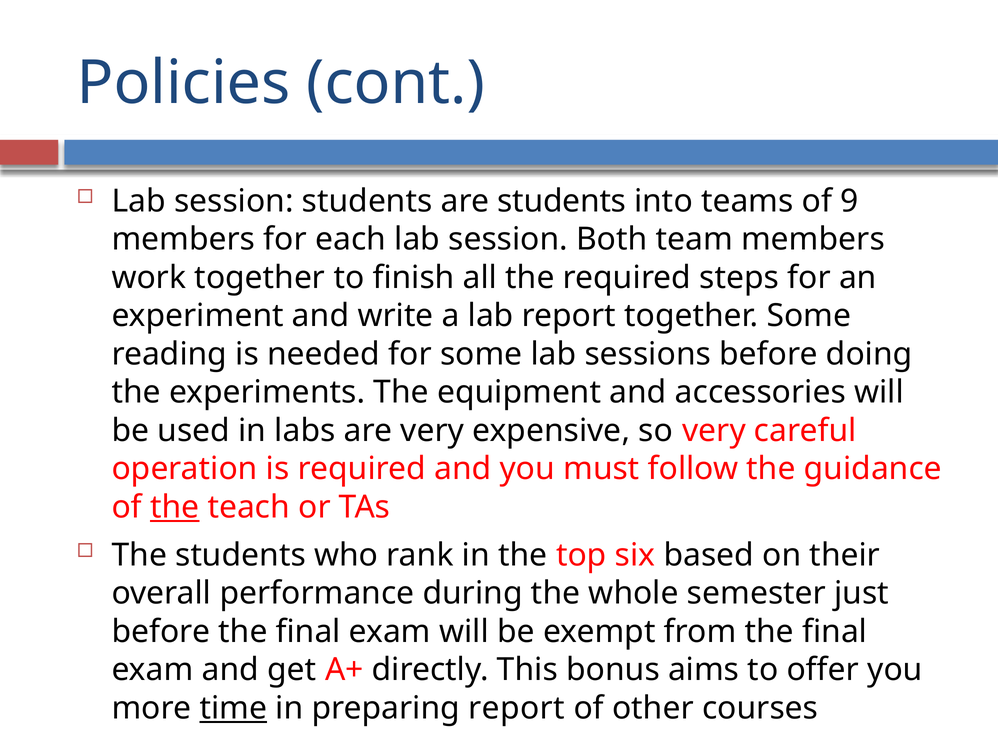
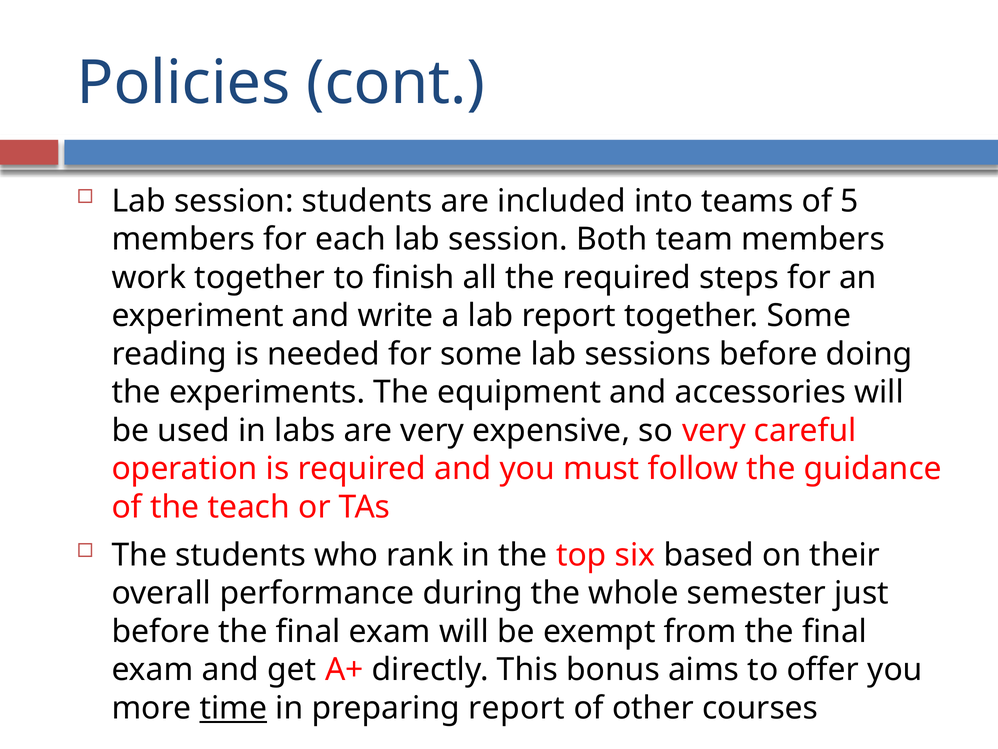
are students: students -> included (562, 201)
9: 9 -> 5 (849, 201)
the underline: present -> none (175, 507)
